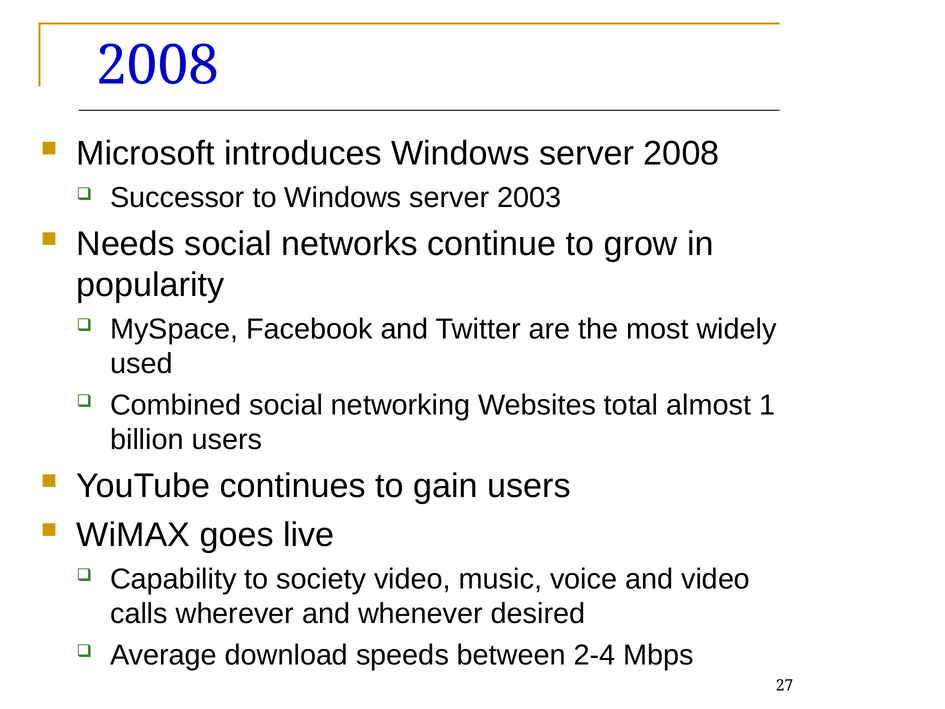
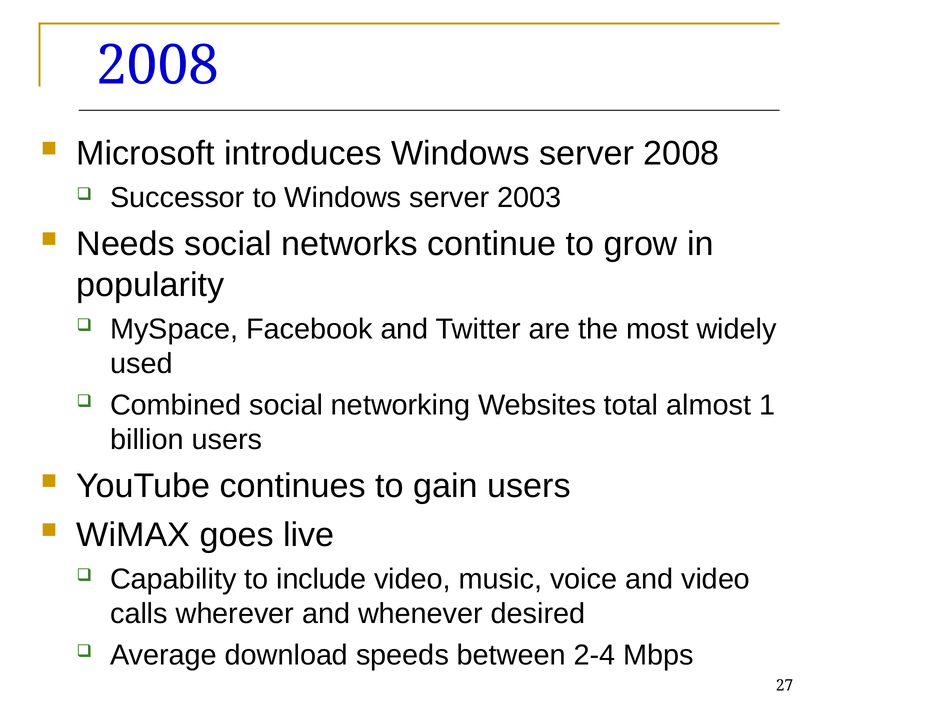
society: society -> include (321, 579)
